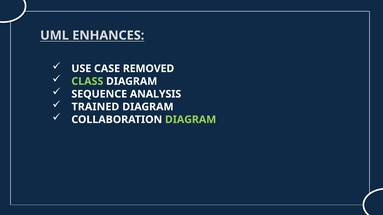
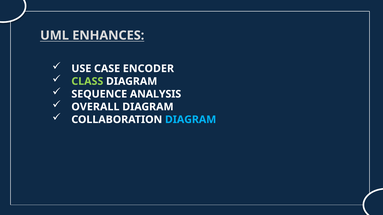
REMOVED: REMOVED -> ENCODER (148, 69)
TRAINED: TRAINED -> OVERALL (95, 107)
DIAGRAM colour: light green -> light blue (191, 120)
